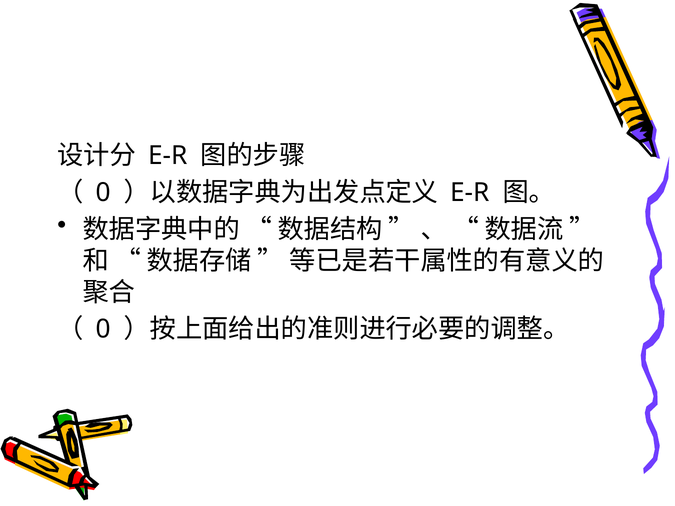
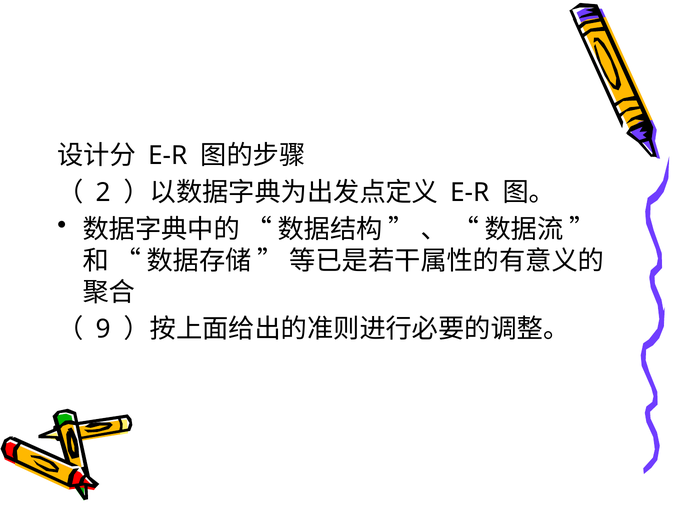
0: 0 -> 2 (103, 193)
0: 0 -> 9 (103, 329)
